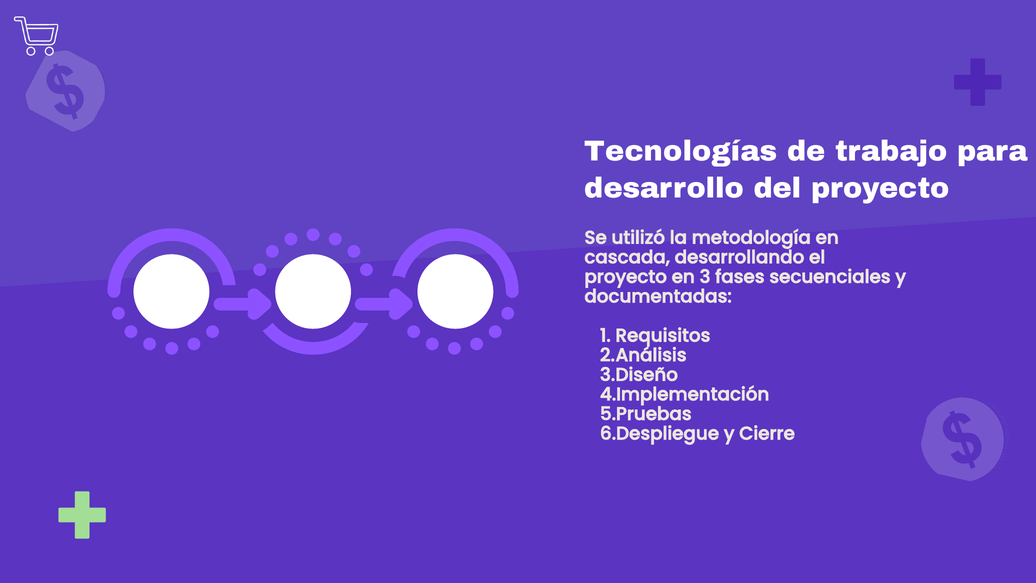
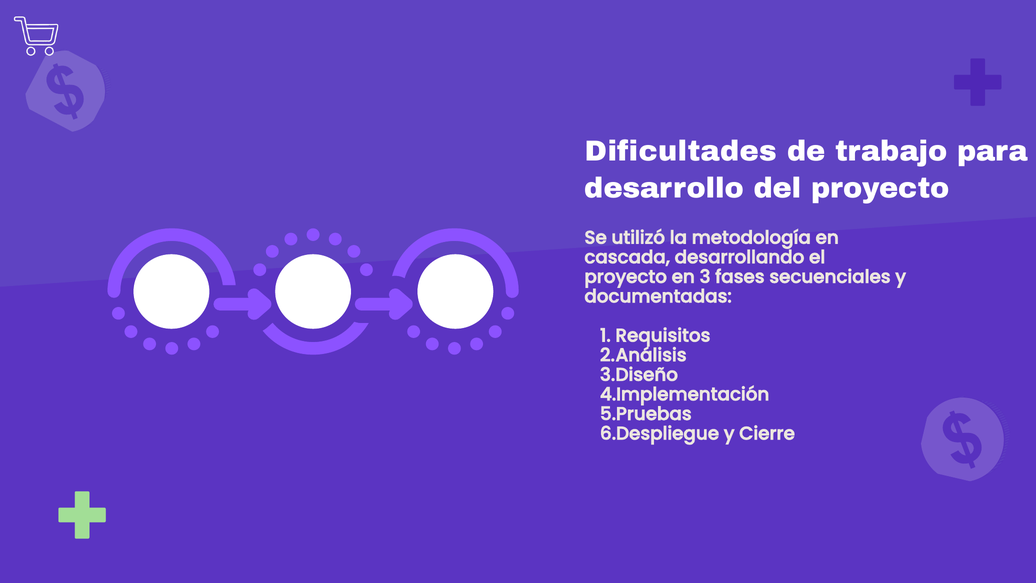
Tecnologías: Tecnologías -> Dificultades (681, 151)
